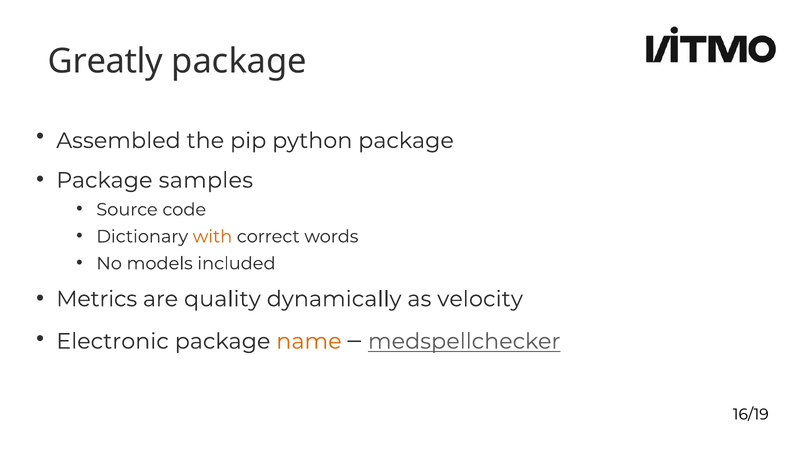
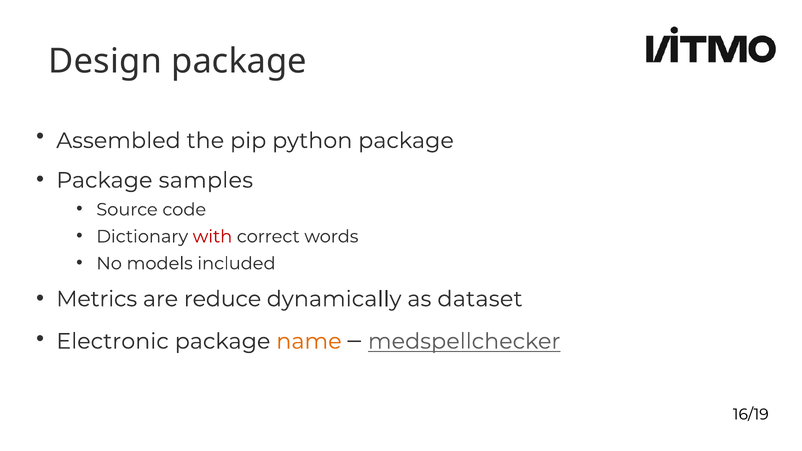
Greatly: Greatly -> Design (105, 61)
with colour: orange -> red (212, 237)
quality: quality -> reduce (223, 299)
velocity: velocity -> dataset (480, 299)
